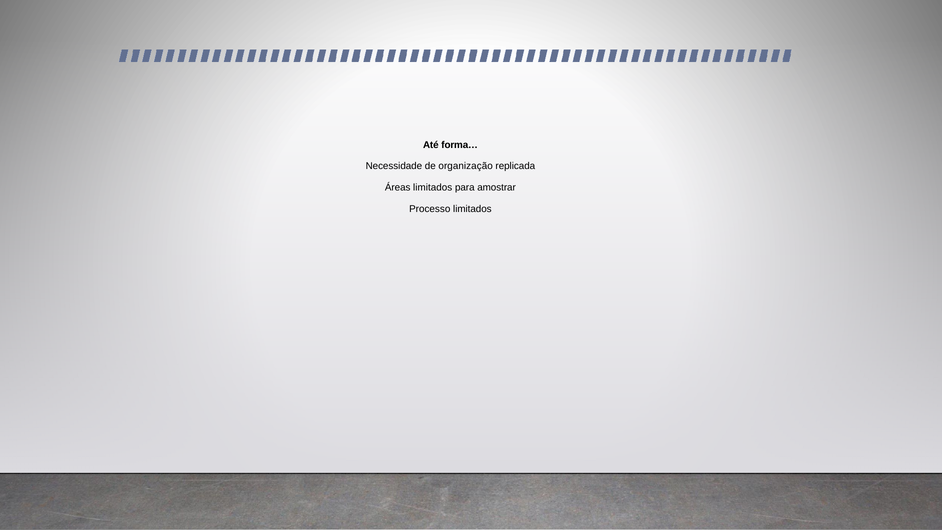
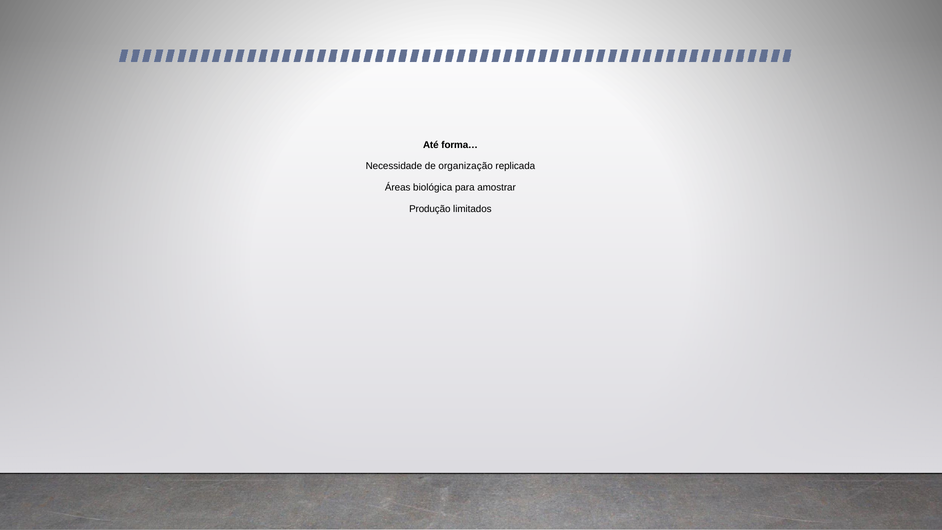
Áreas limitados: limitados -> biológica (433, 187)
Processo: Processo -> Produção (430, 209)
